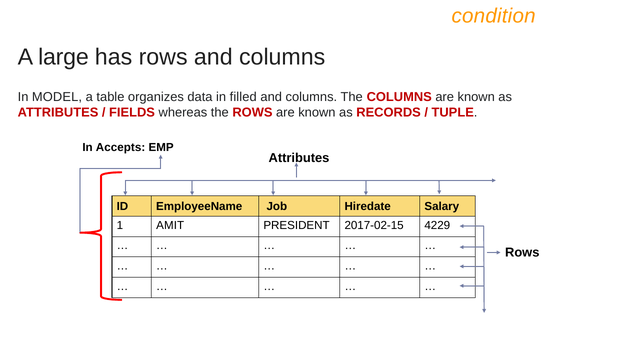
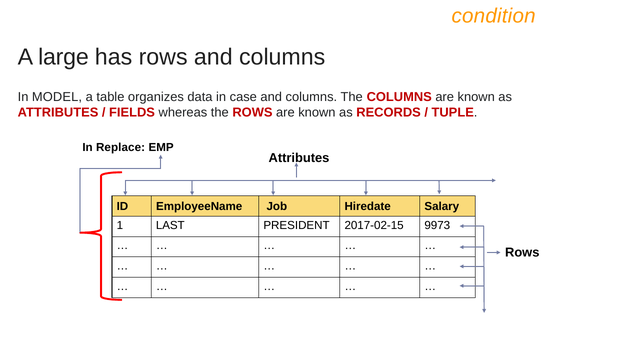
filled: filled -> case (243, 97)
Accepts: Accepts -> Replace (121, 147)
AMIT: AMIT -> LAST (170, 225)
4229: 4229 -> 9973 (437, 225)
